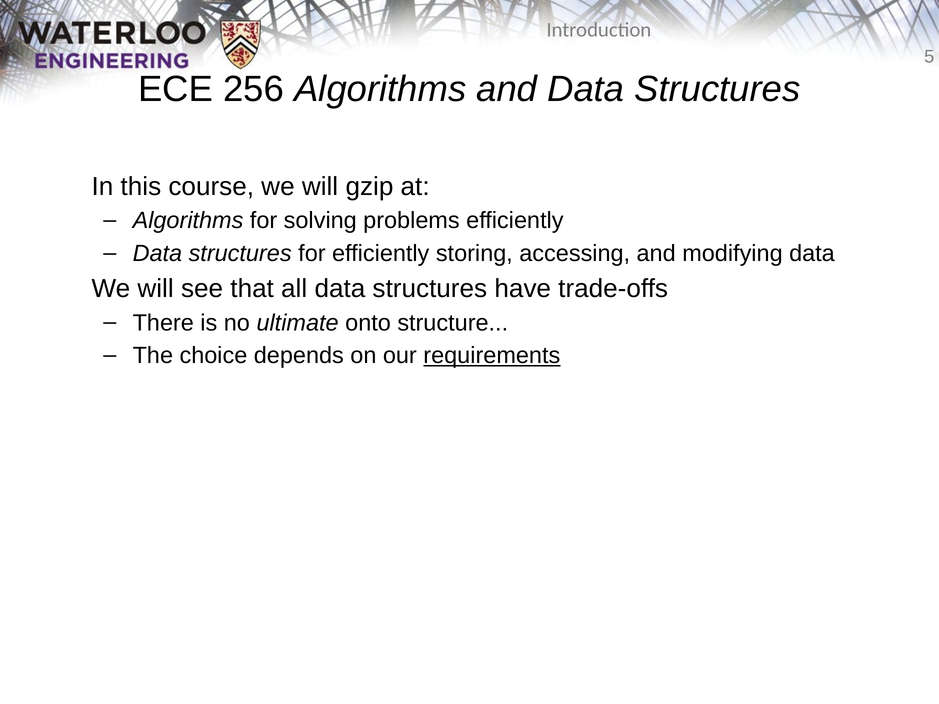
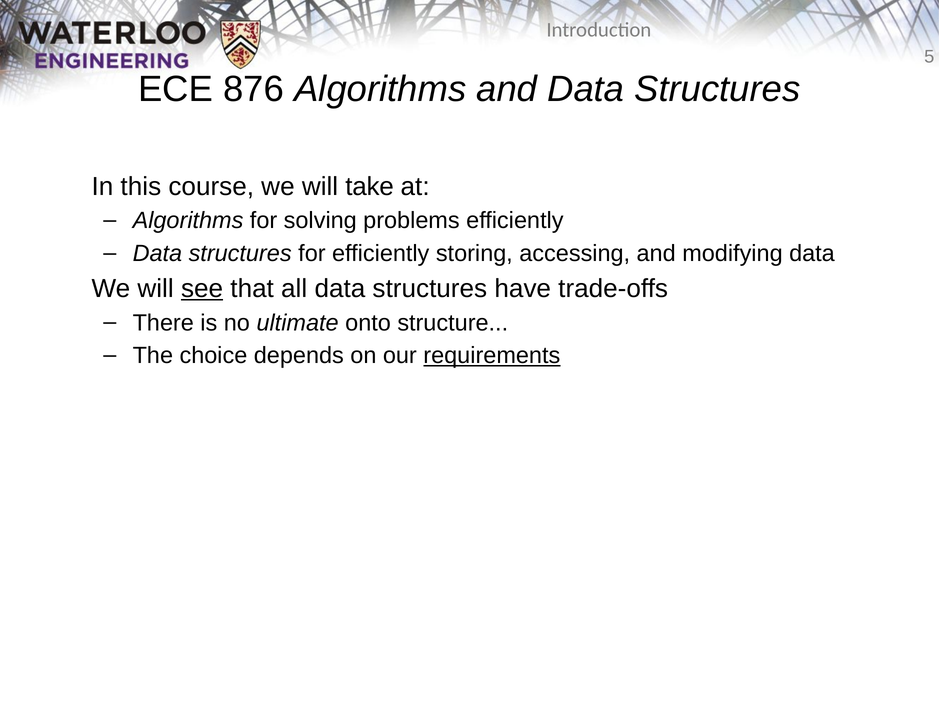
256: 256 -> 876 (254, 89)
gzip: gzip -> take (370, 187)
see underline: none -> present (202, 289)
